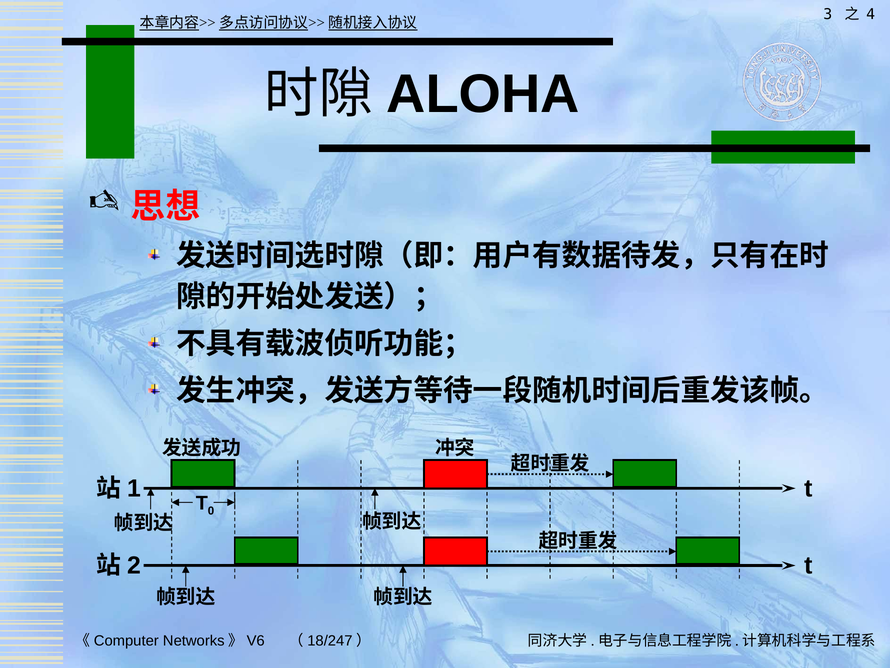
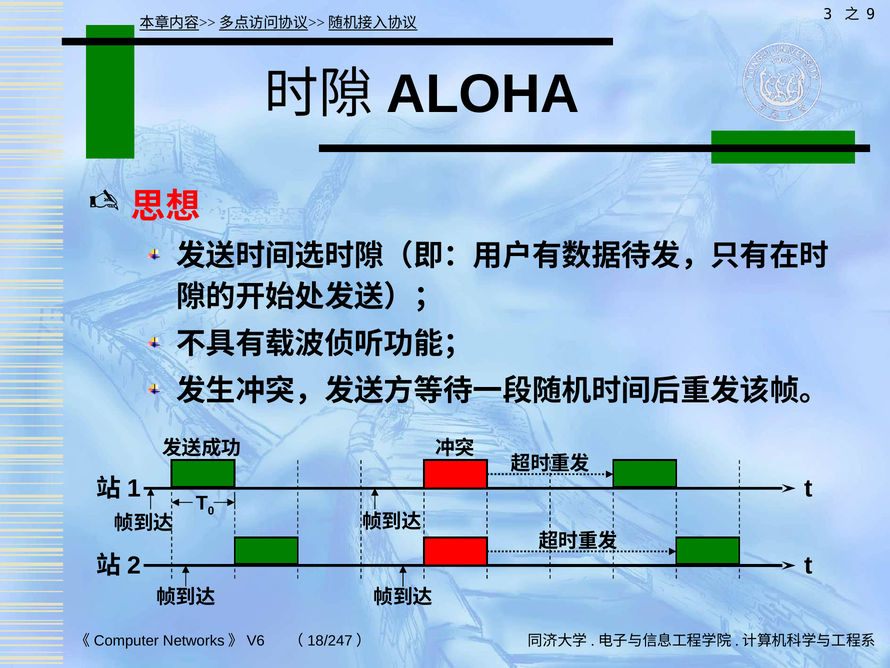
4: 4 -> 9 (871, 14)
